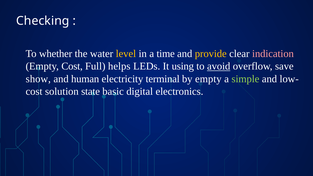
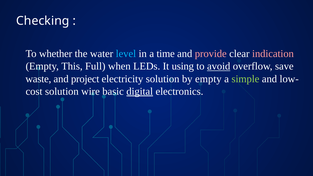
level colour: yellow -> light blue (126, 54)
provide colour: yellow -> pink (211, 54)
Empty Cost: Cost -> This (72, 66)
helps: helps -> when (119, 66)
show: show -> waste (38, 79)
human: human -> project (85, 79)
electricity terminal: terminal -> solution (163, 79)
state: state -> wire (90, 91)
digital underline: none -> present (140, 91)
